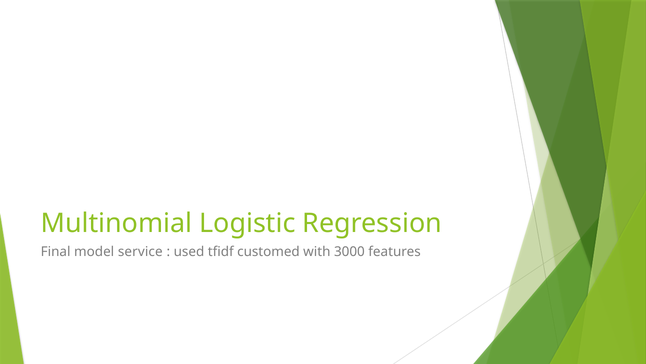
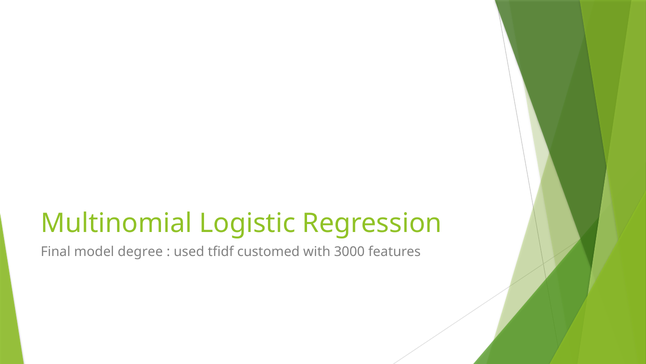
service: service -> degree (140, 251)
